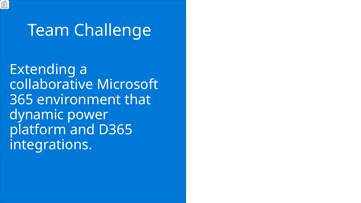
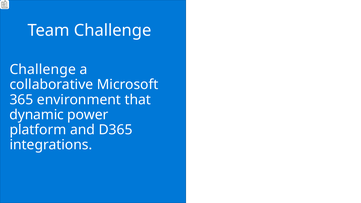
Extending: Extending -> Challenge (43, 70)
